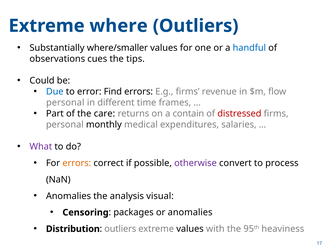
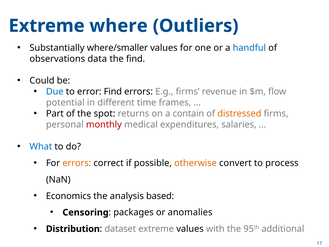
cues: cues -> data (97, 59)
the tips: tips -> find (136, 59)
personal: personal -> potential (65, 103)
care: care -> spot (104, 114)
distressed colour: red -> orange (239, 114)
monthly colour: black -> red (104, 125)
What colour: purple -> blue (41, 146)
otherwise colour: purple -> orange (195, 163)
Anomalies: Anomalies -> Economics (69, 196)
visual: visual -> based (160, 196)
outliers: outliers -> dataset (120, 229)
heaviness: heaviness -> additional (283, 229)
